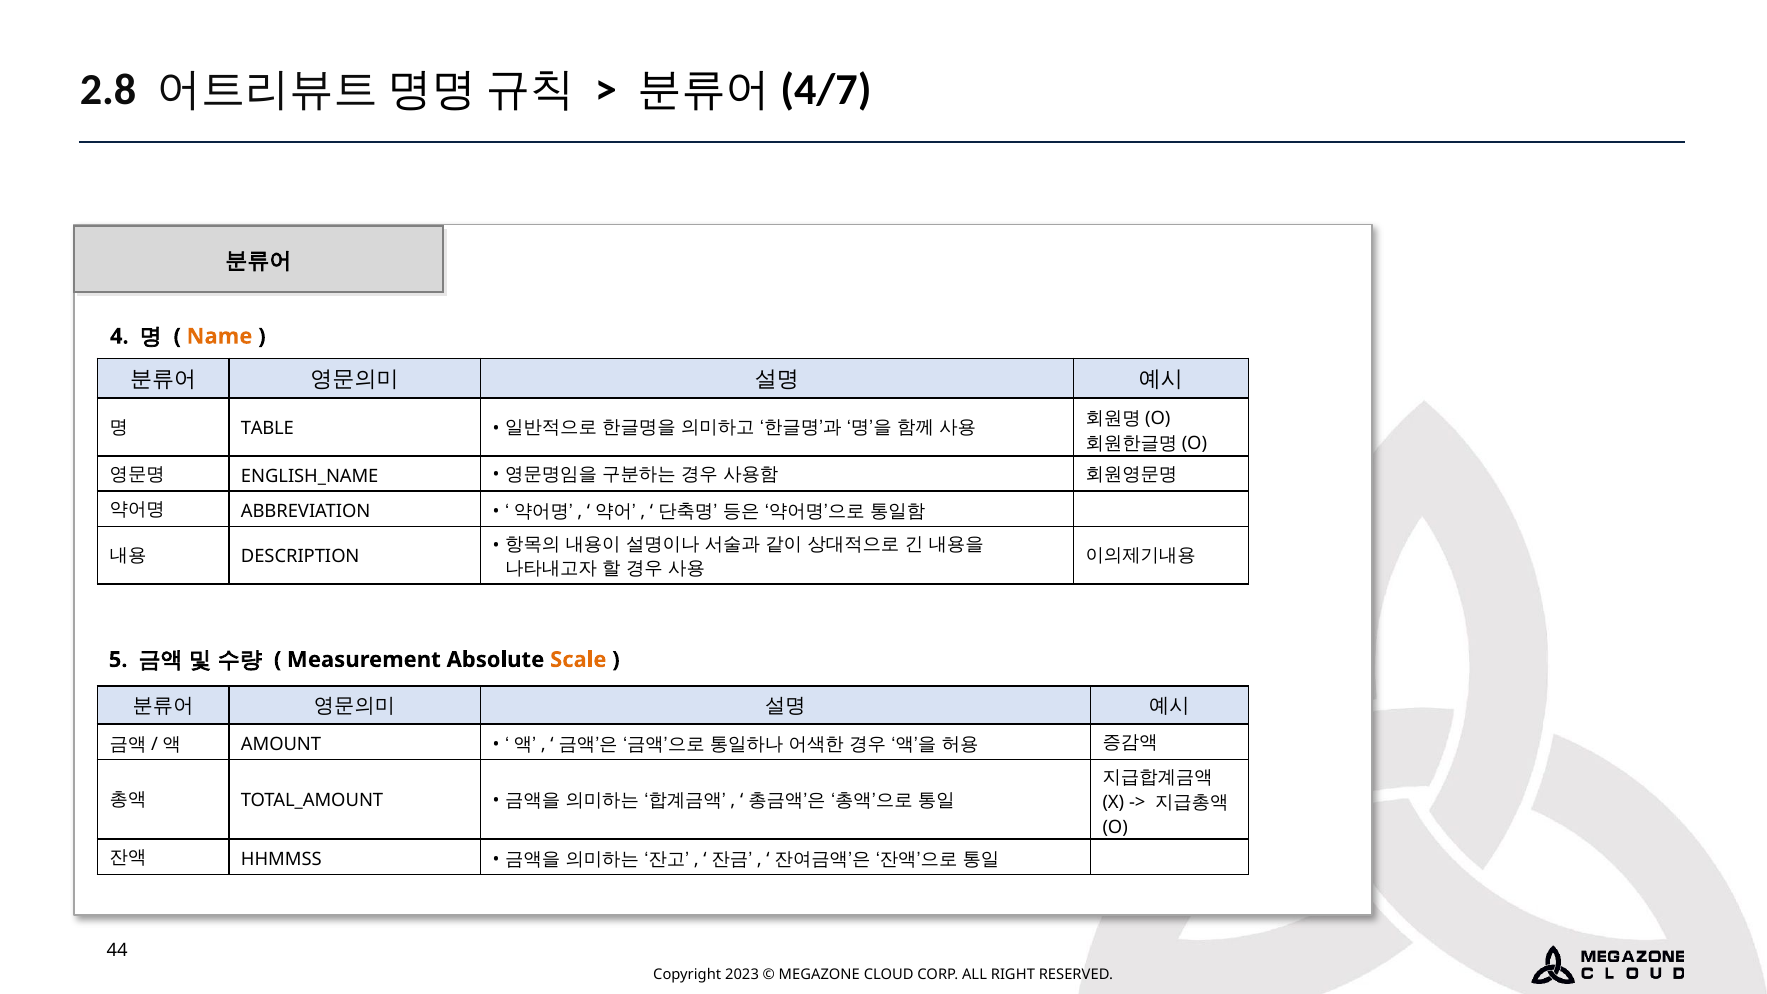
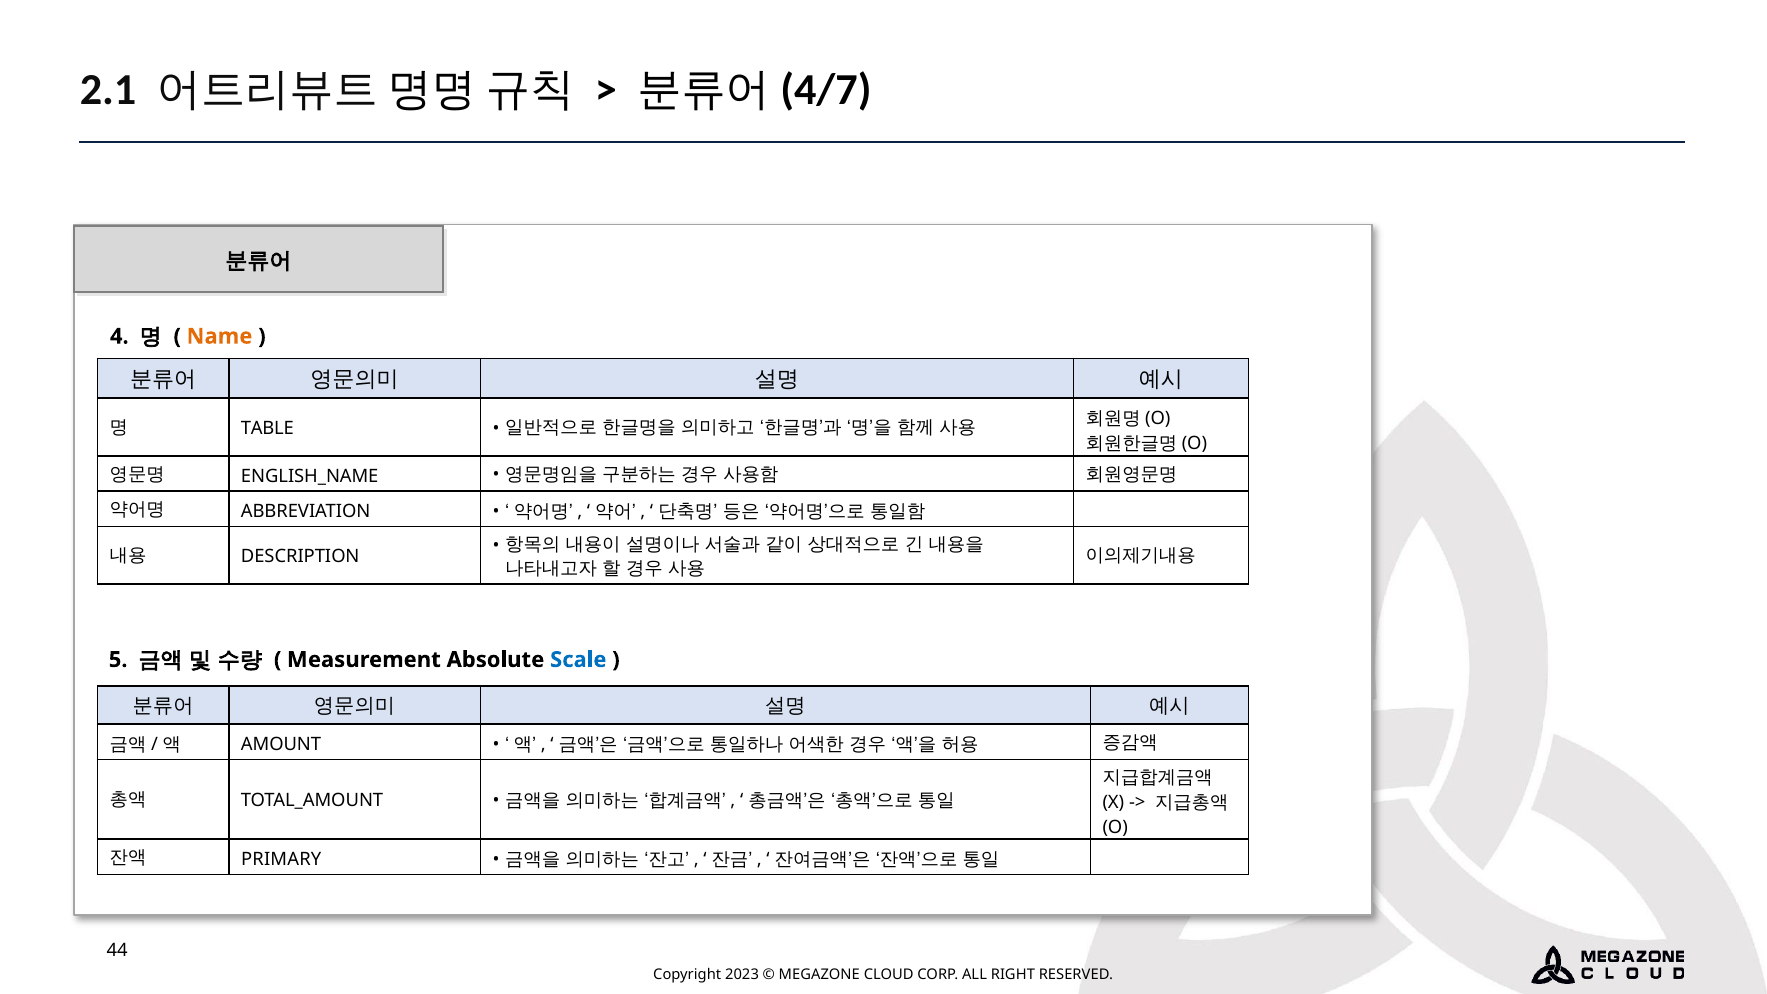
2.8: 2.8 -> 2.1 (108, 90)
Scale colour: orange -> blue (578, 660)
HHMMSS: HHMMSS -> PRIMARY (281, 859)
